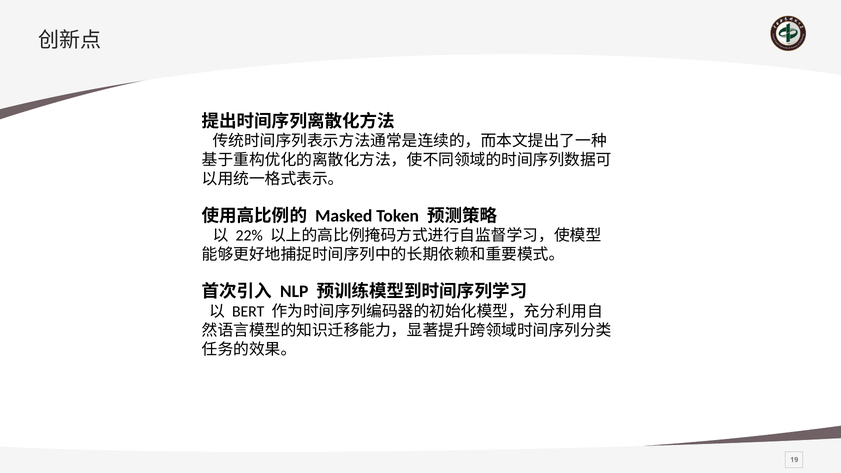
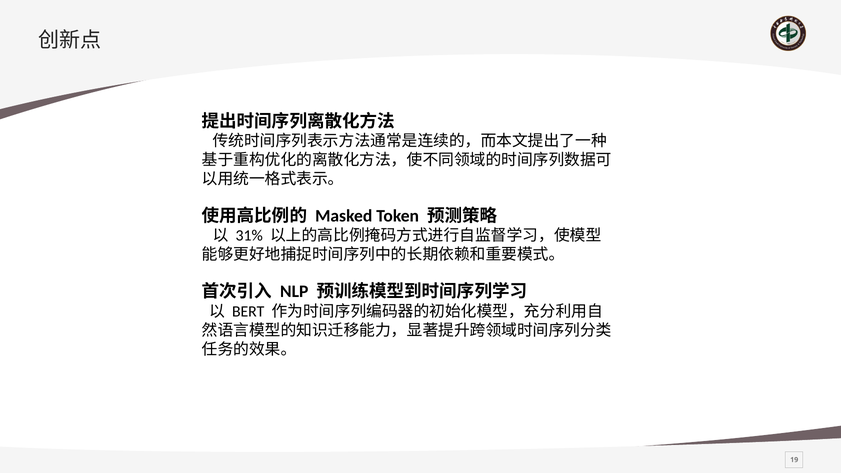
22%: 22% -> 31% (249, 236)
